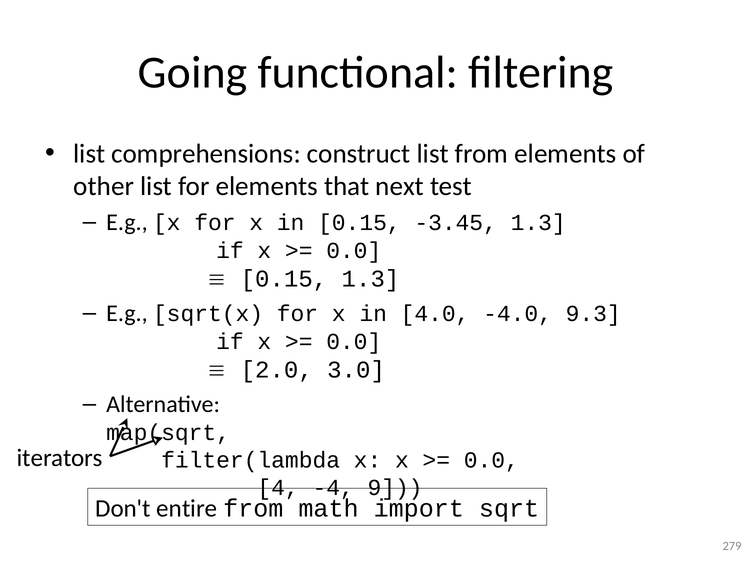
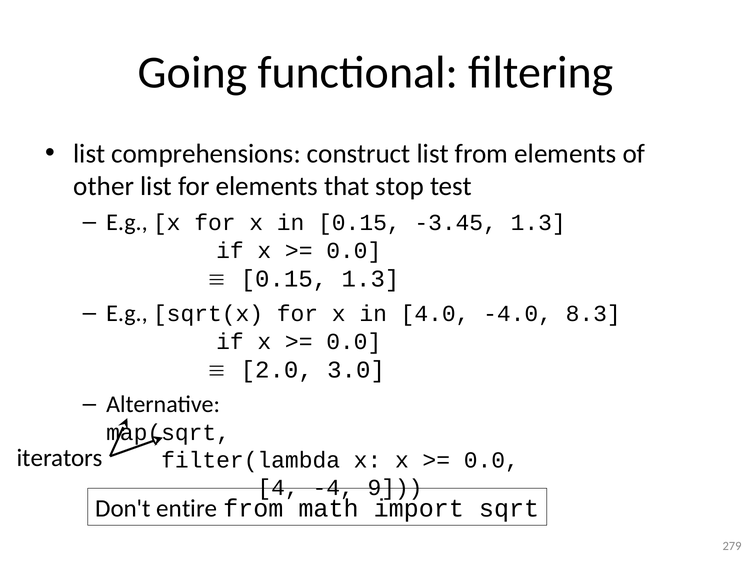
next: next -> stop (400, 186)
9.3: 9.3 -> 8.3 (593, 314)
